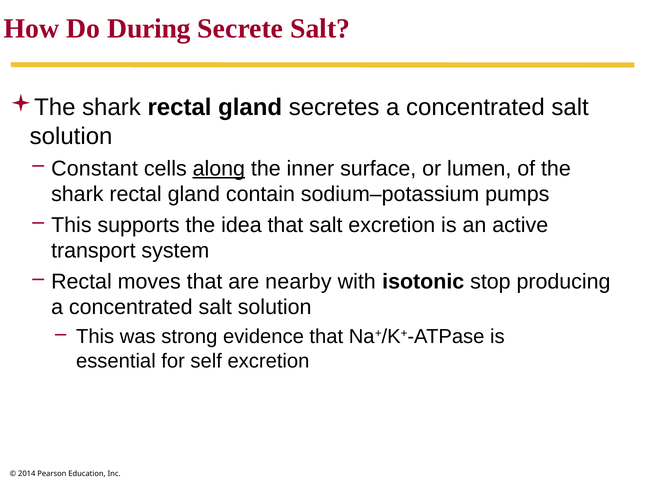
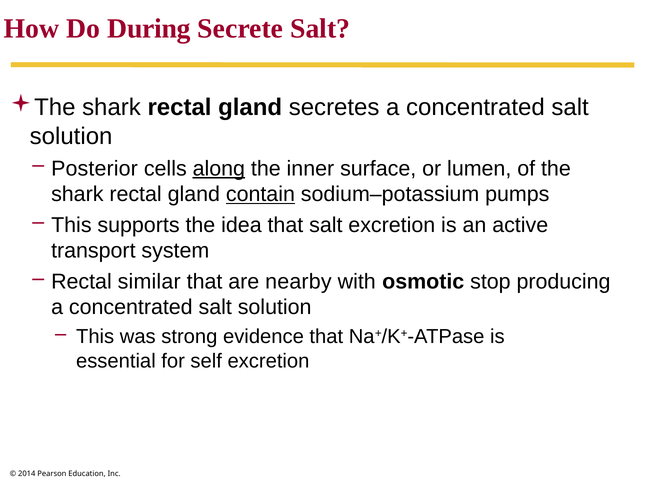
Constant: Constant -> Posterior (95, 168)
contain underline: none -> present (260, 194)
moves: moves -> similar (149, 281)
isotonic: isotonic -> osmotic (423, 281)
